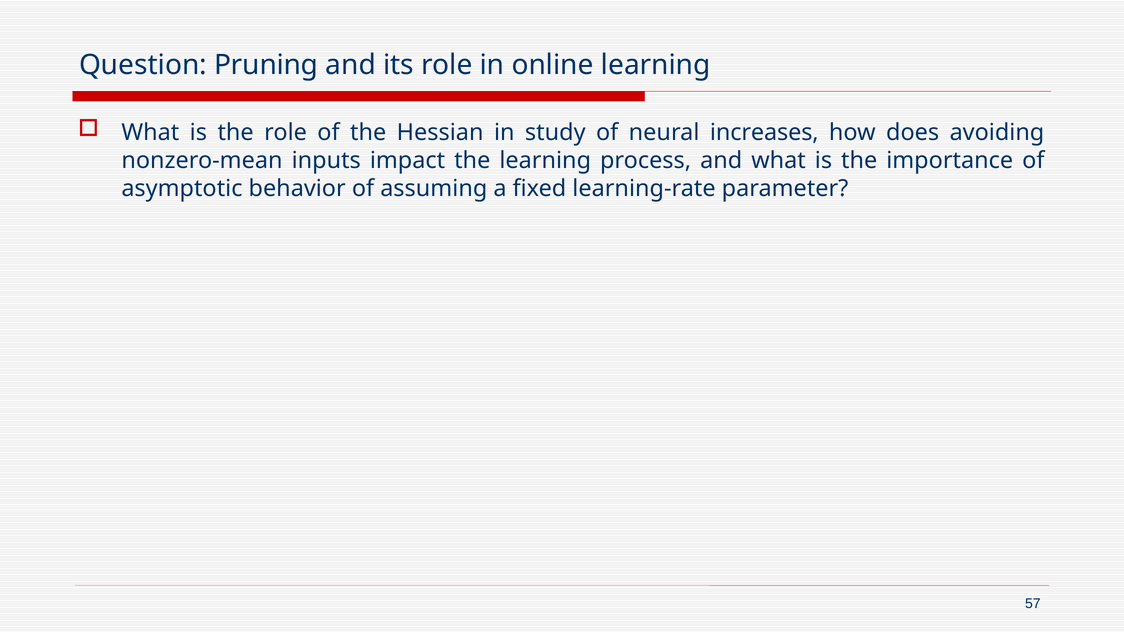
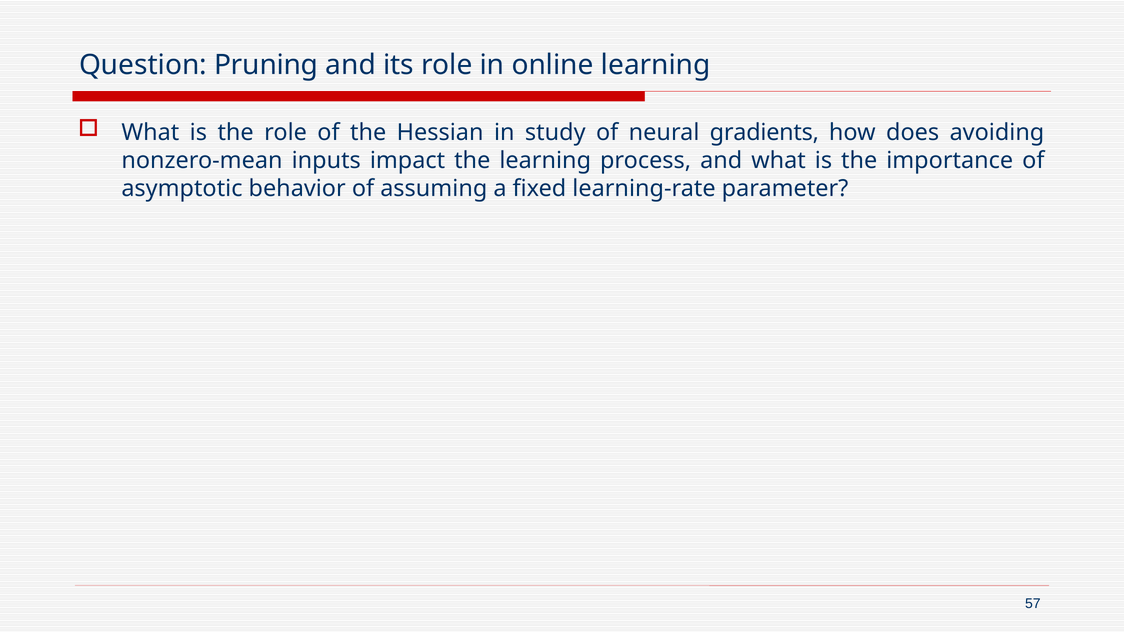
increases: increases -> gradients (764, 132)
